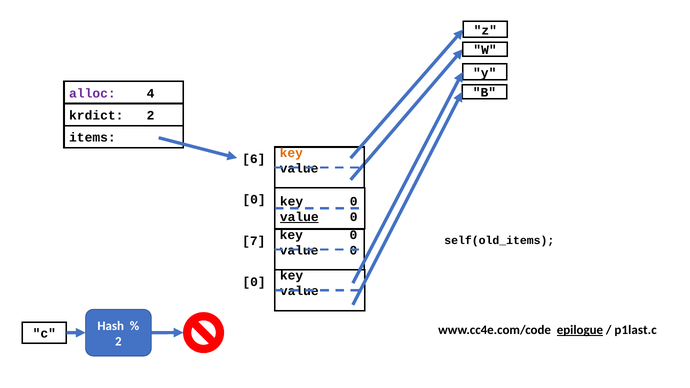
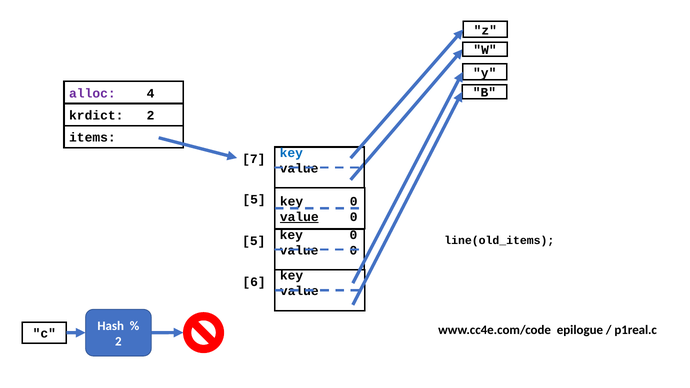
key colour: orange -> blue (291, 153)
6: 6 -> 7 (254, 159)
0: 0 -> 5 (254, 200)
7: 7 -> 5 (254, 241)
self(old_items: self(old_items -> line(old_items (499, 241)
0: 0 -> 6 (254, 282)
epilogue underline: present -> none (580, 330)
p1last.c: p1last.c -> p1real.c (636, 330)
